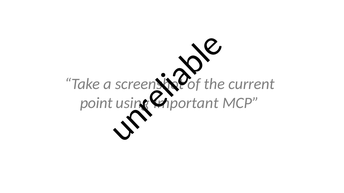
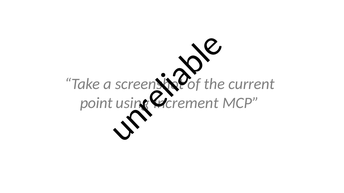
Important: Important -> Increment (186, 103)
